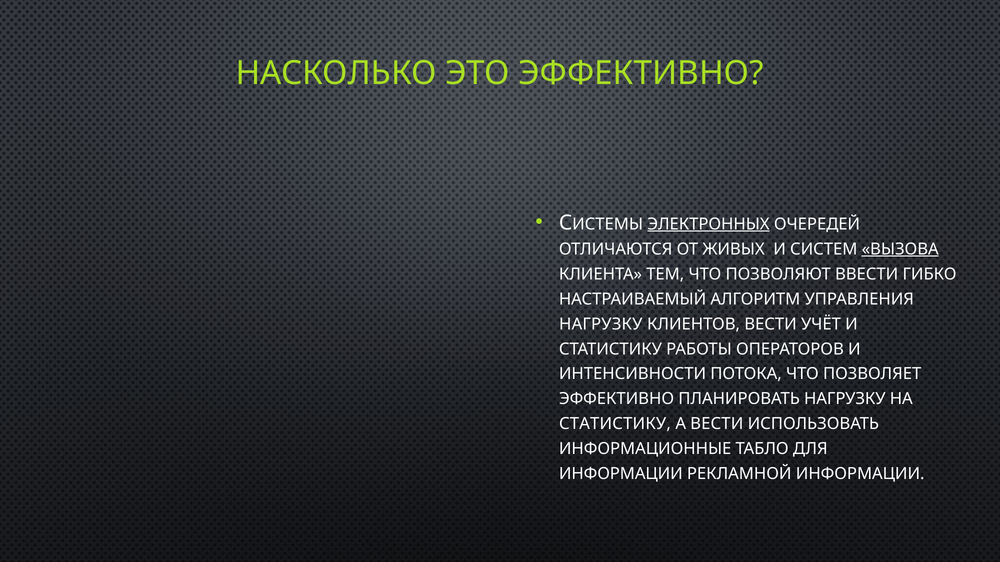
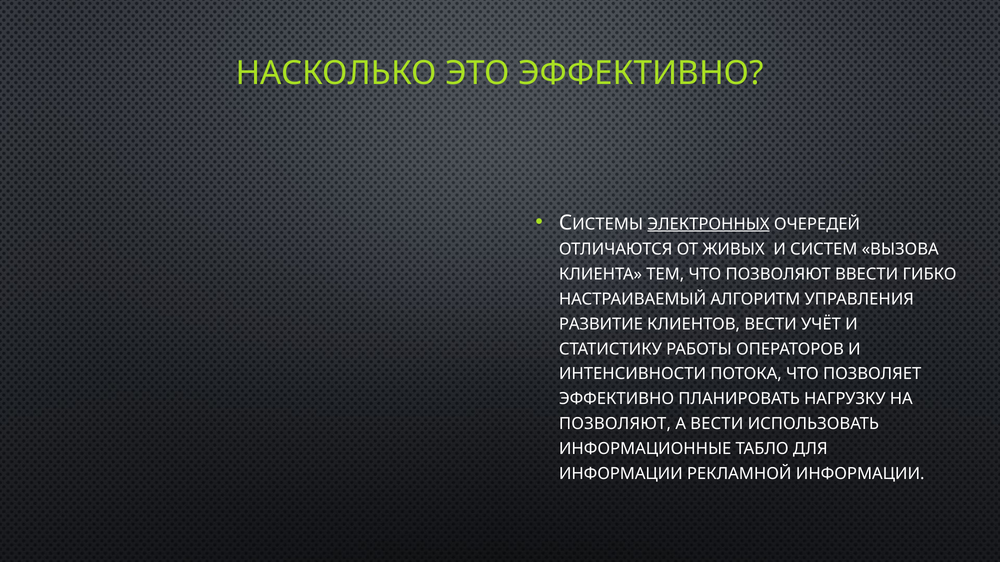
ВЫЗОВА underline: present -> none (900, 249)
НАГРУЗКУ: НАГРУЗКУ -> РАЗВИТИЕ (601, 324)
СТАТИСТИКУ: СТАТИСТИКУ -> ПОЗВОЛЯЮТ (615, 424)
